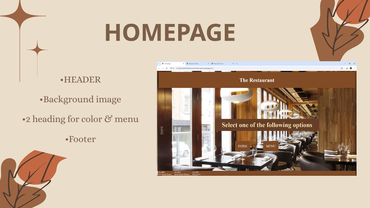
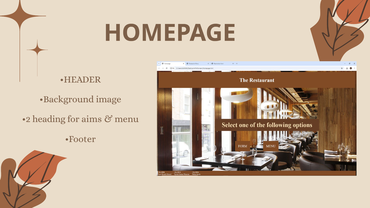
color: color -> aims (92, 119)
